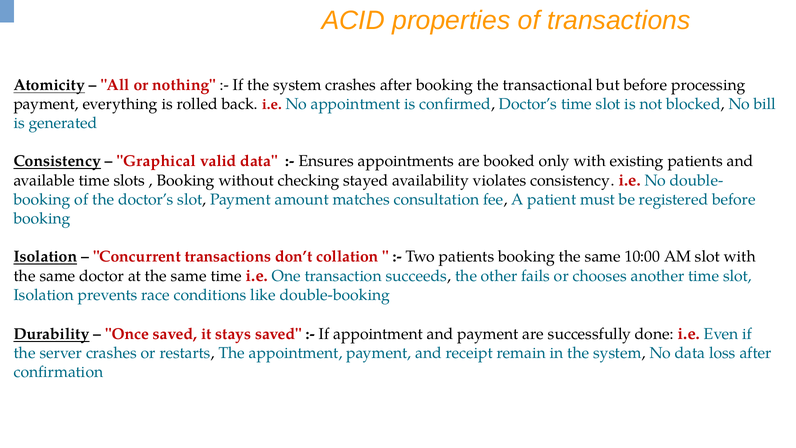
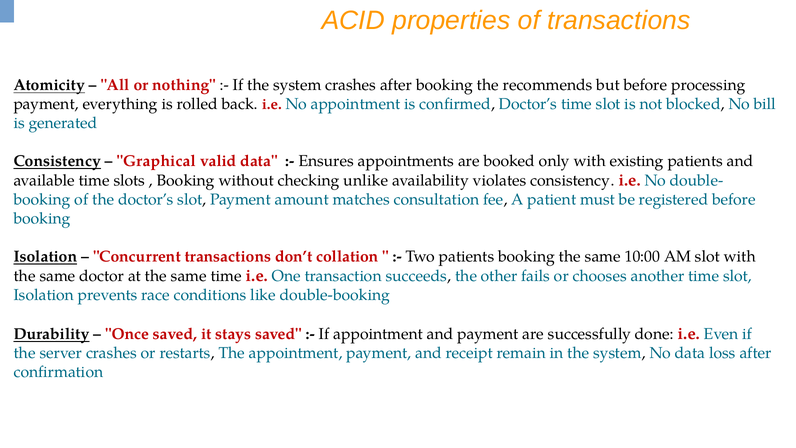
transactional: transactional -> recommends (548, 85)
stayed: stayed -> unlike (366, 181)
